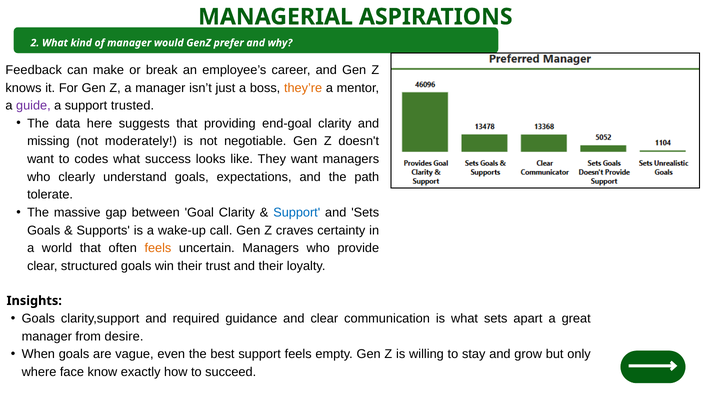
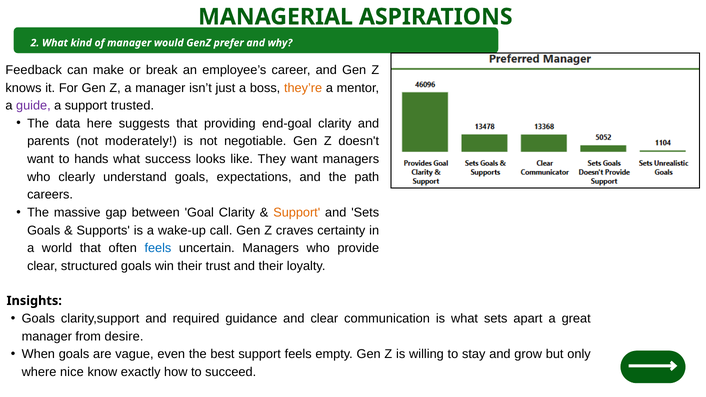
missing: missing -> parents (48, 141)
codes: codes -> hands (91, 159)
tolerate: tolerate -> careers (50, 195)
Support colour: blue -> orange (297, 213)
feels colour: orange -> blue (158, 248)
face: face -> nice (72, 372)
